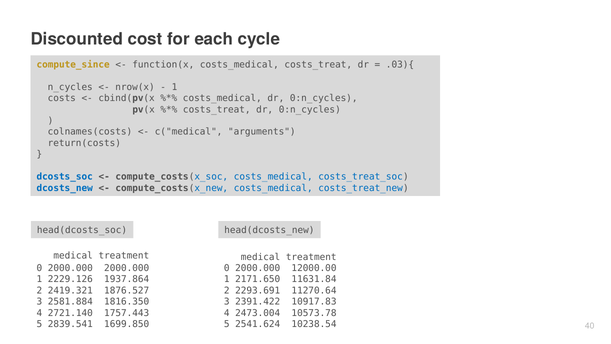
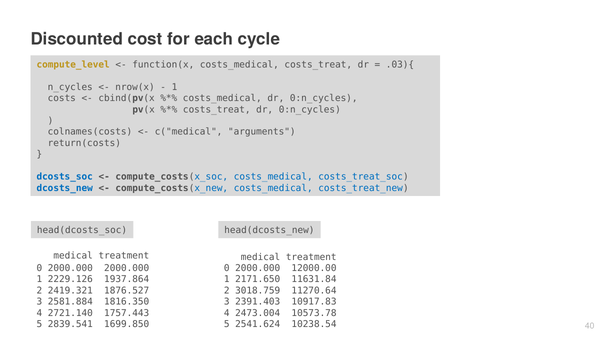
compute_since: compute_since -> compute_level (73, 64)
2293.691: 2293.691 -> 3018.759 (258, 290)
2391.422: 2391.422 -> 2391.403 (258, 302)
